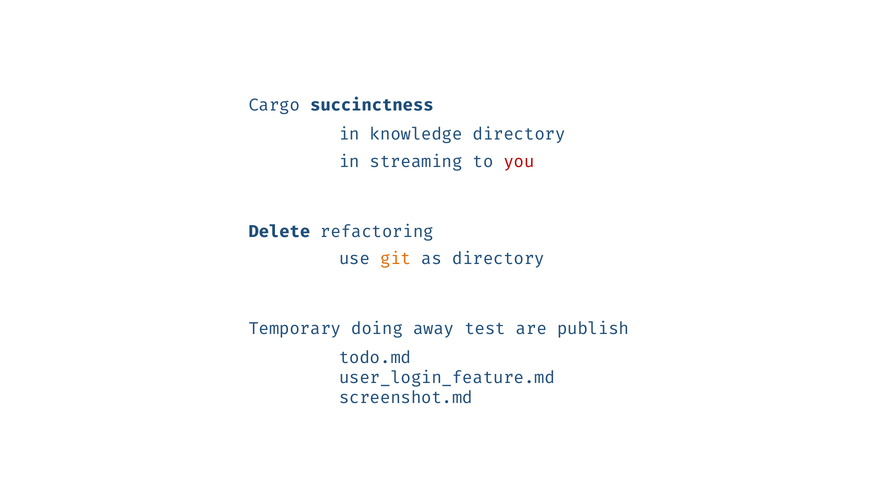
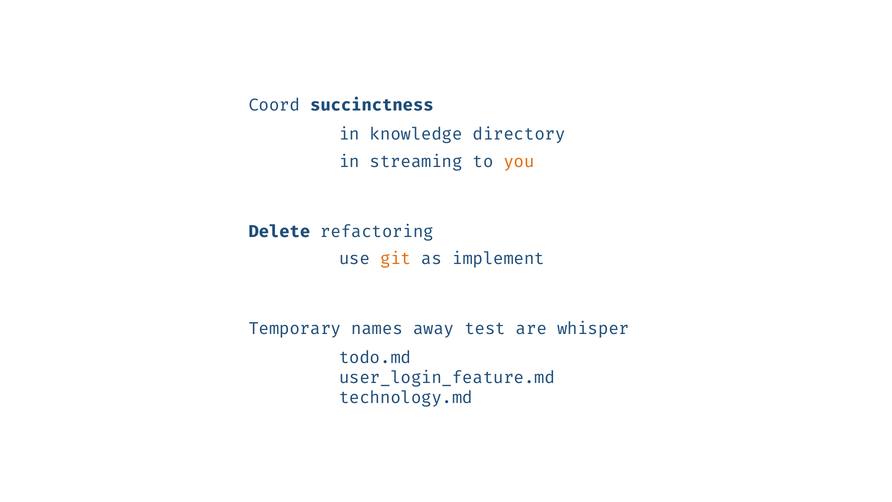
Cargo: Cargo -> Coord (274, 105)
you colour: red -> orange (519, 161)
as directory: directory -> implement (499, 259)
doing: doing -> names (377, 329)
publish: publish -> whisper (593, 329)
screenshot.md: screenshot.md -> technology.md (406, 398)
